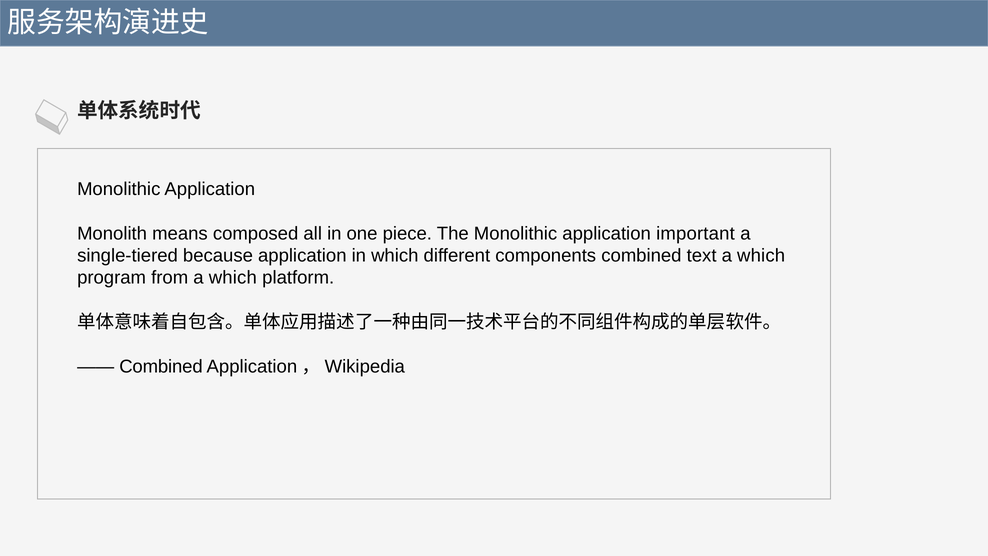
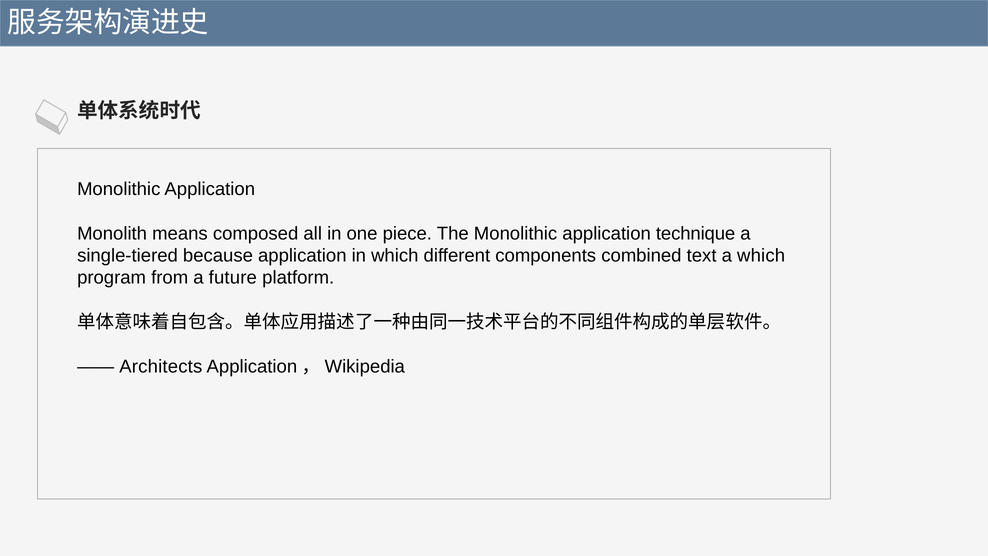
important: important -> technique (696, 233)
from a which: which -> future (233, 278)
Combined: Combined -> Architects (161, 367)
